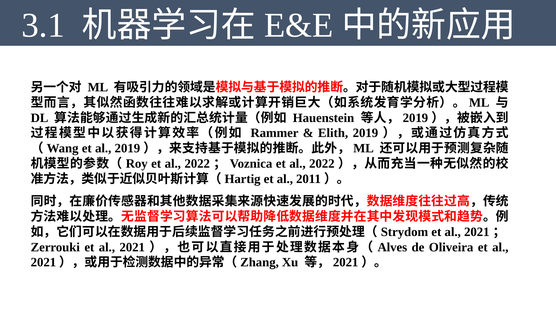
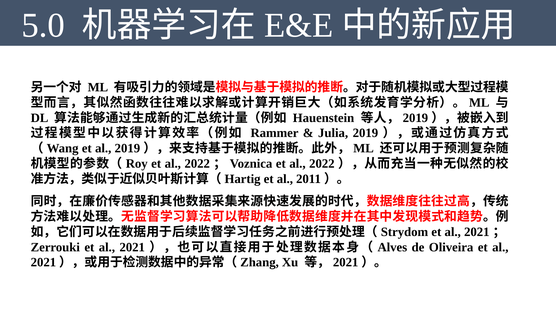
3.1: 3.1 -> 5.0 (43, 25)
Elith: Elith -> Julia (333, 133)
